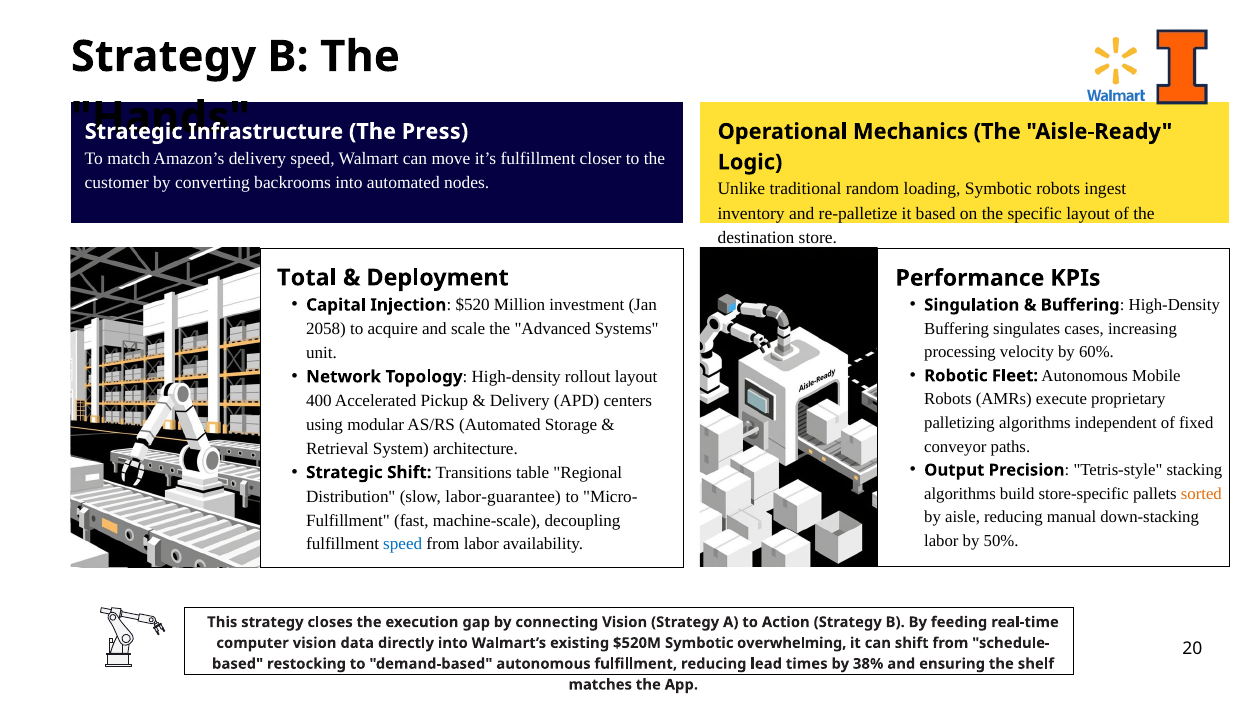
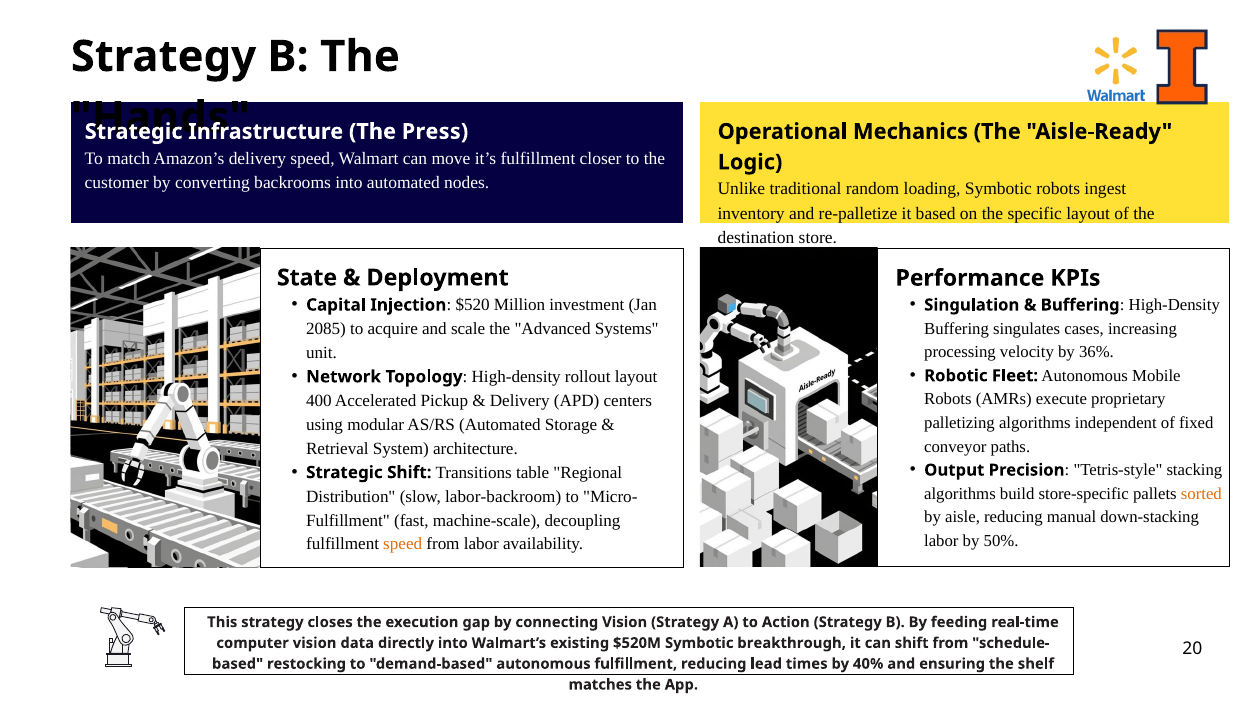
Total: Total -> State (307, 278)
2058: 2058 -> 2085 (326, 329)
60%: 60% -> 36% (1096, 352)
labor-guarantee: labor-guarantee -> labor-backroom (503, 496)
speed colour: blue -> orange (403, 544)
overwhelming: overwhelming -> breakthrough (792, 643)
38%: 38% -> 40% (868, 663)
